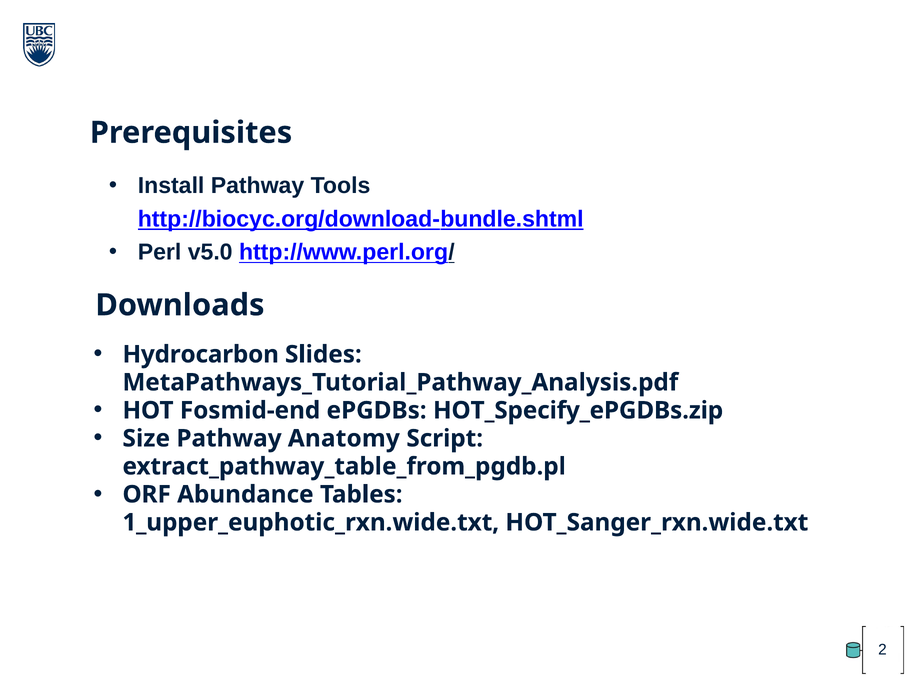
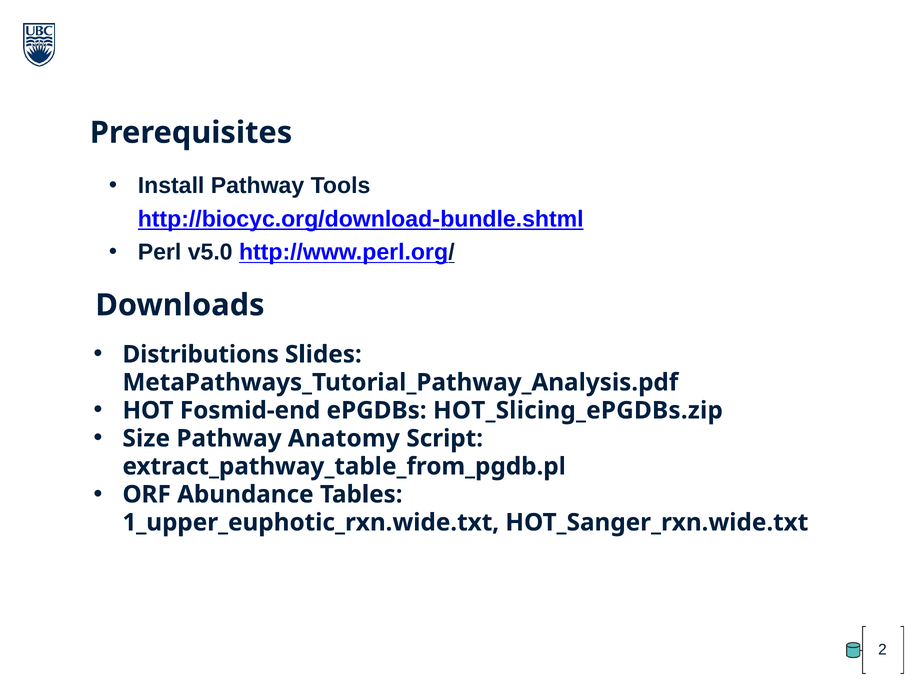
Hydrocarbon: Hydrocarbon -> Distributions (201, 355)
HOT_Specify_ePGDBs.zip: HOT_Specify_ePGDBs.zip -> HOT_Slicing_ePGDBs.zip (578, 411)
